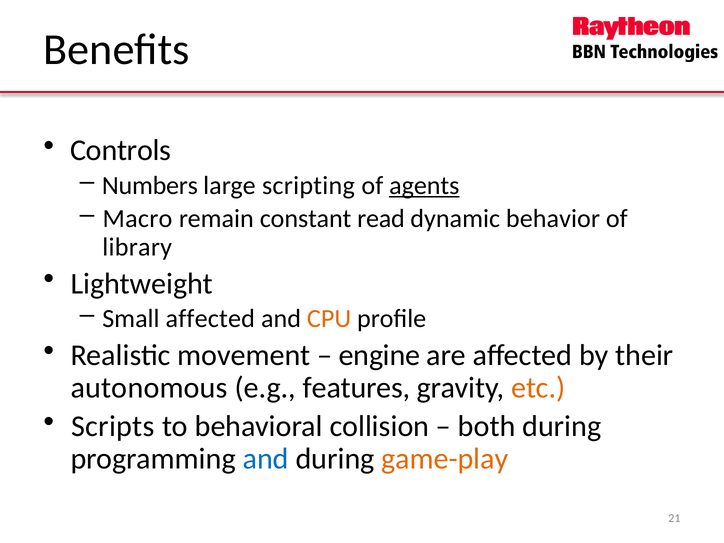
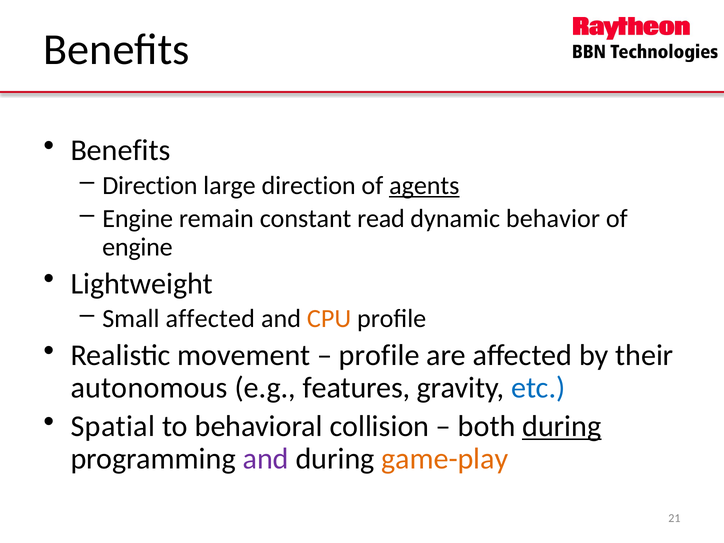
Controls: Controls -> Benefits (121, 151)
Numbers: Numbers -> Direction (150, 185)
large scripting: scripting -> direction (309, 185)
Macro: Macro -> Engine (138, 219)
library: library -> engine (137, 247)
engine: engine -> profile (379, 355)
etc colour: orange -> blue (538, 388)
Scripts: Scripts -> Spatial (113, 426)
during underline: none -> present (562, 426)
and colour: blue -> purple (266, 459)
